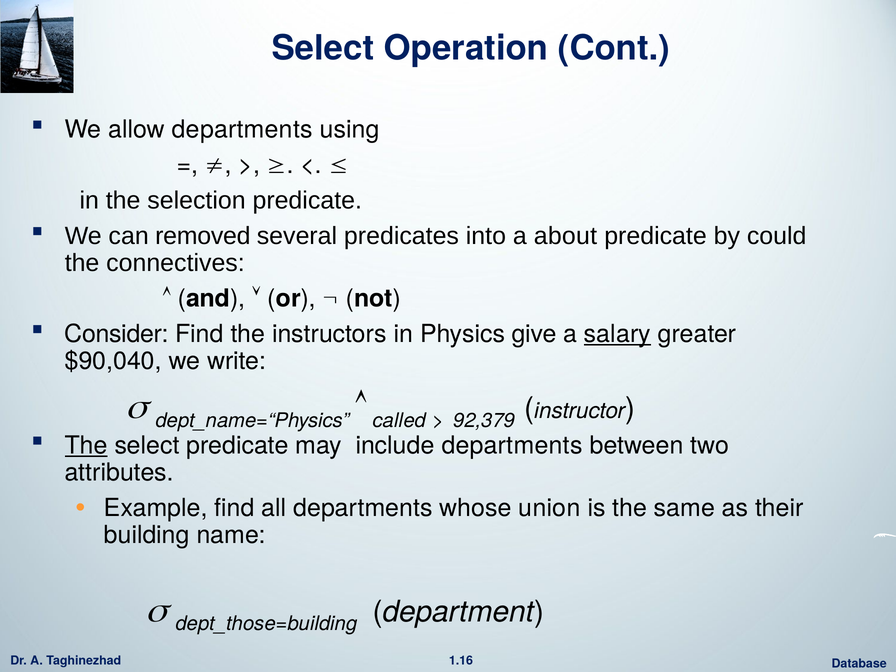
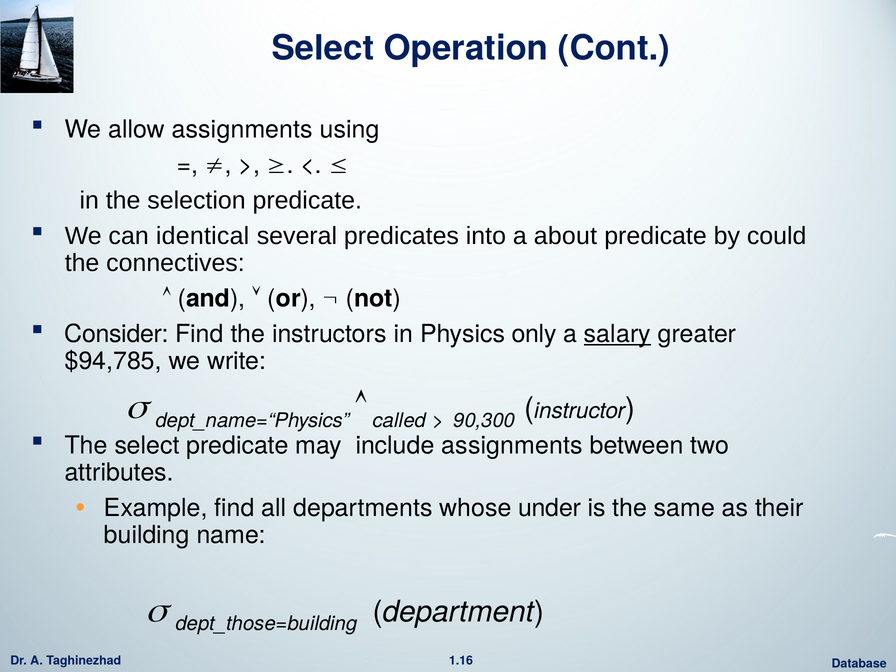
allow departments: departments -> assignments (242, 129)
removed: removed -> identical (203, 236)
give: give -> only (534, 334)
$90,040: $90,040 -> $94,785 (113, 361)
92,379: 92,379 -> 90,300 (484, 421)
The underline: present -> none (86, 446)
include departments: departments -> assignments (512, 446)
union: union -> under (550, 508)
